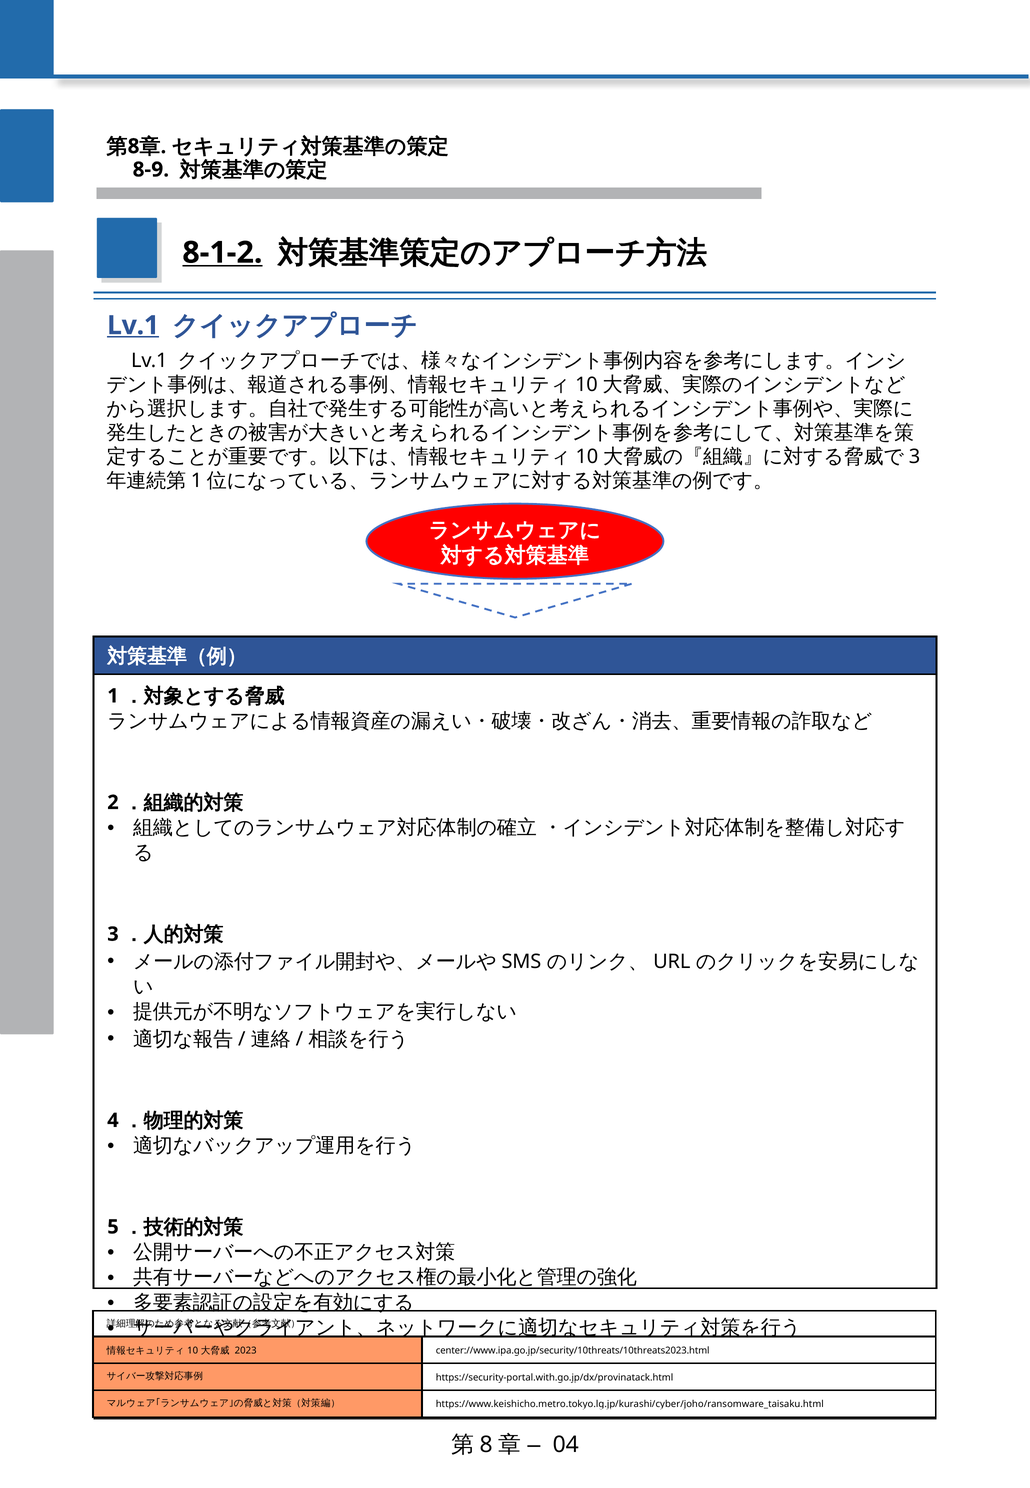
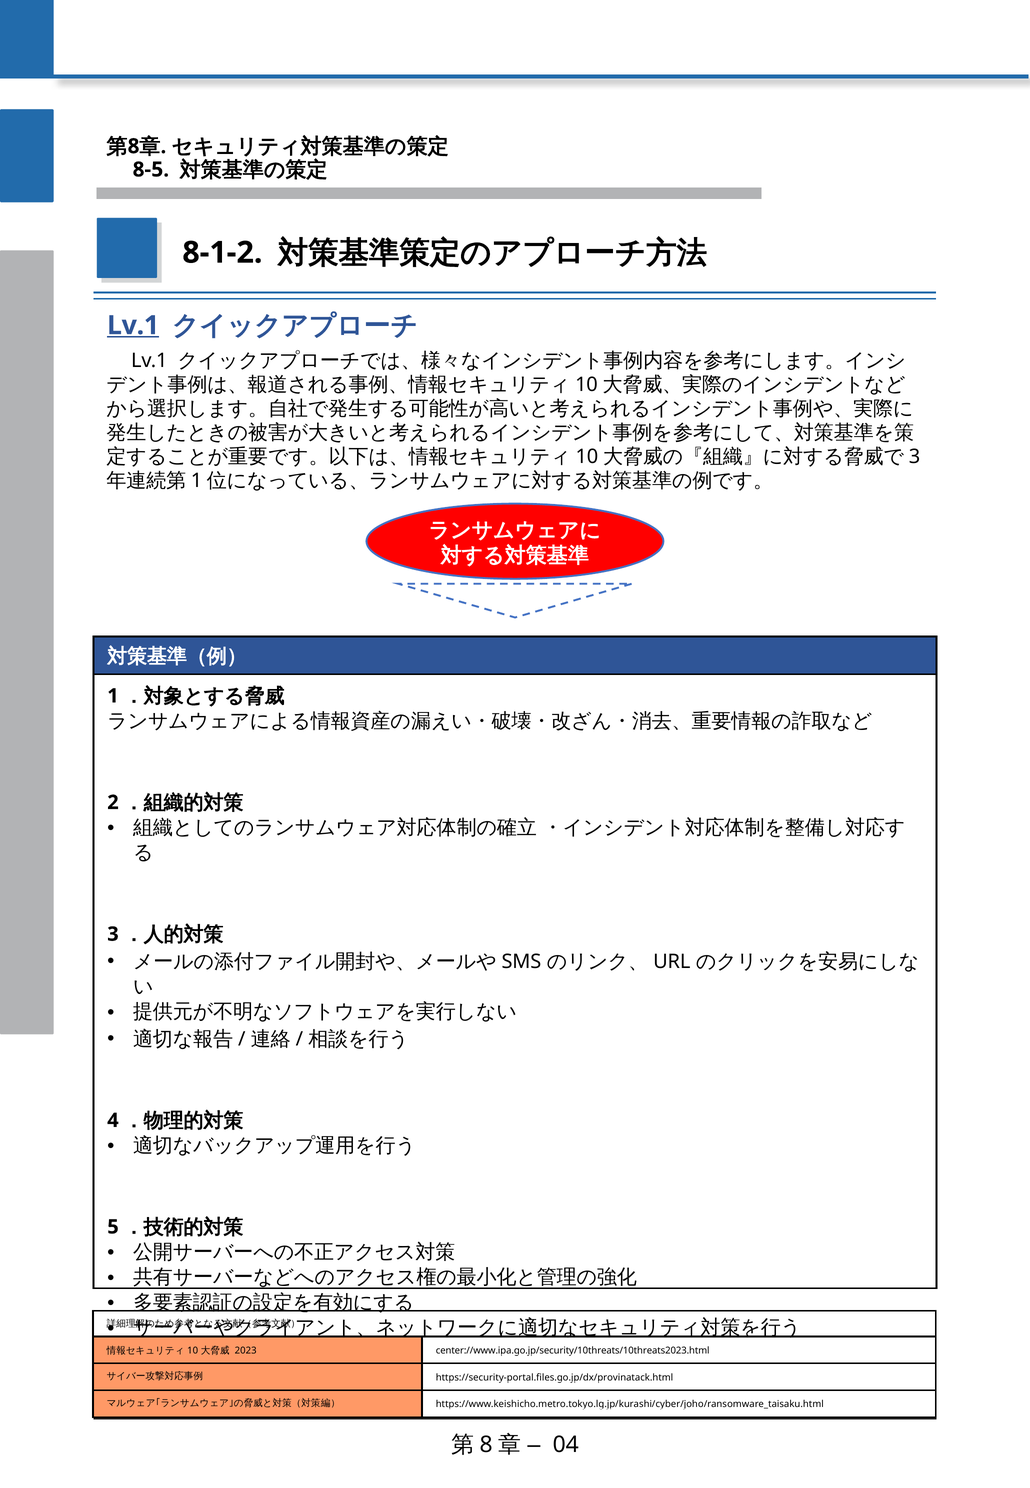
8-9: 8-9 -> 8-5 (151, 170)
8-1-2 underline: present -> none (222, 253)
https://security-portal.with.go.jp/dx/provinatack.html: https://security-portal.with.go.jp/dx/provinatack.html -> https://security-portal.files.go.jp/dx/provinatack.html (554, 1377)
